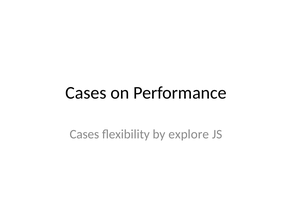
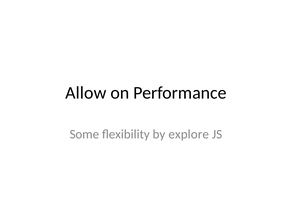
Cases: Cases -> Allow (86, 93)
Cases: Cases -> Some (84, 134)
